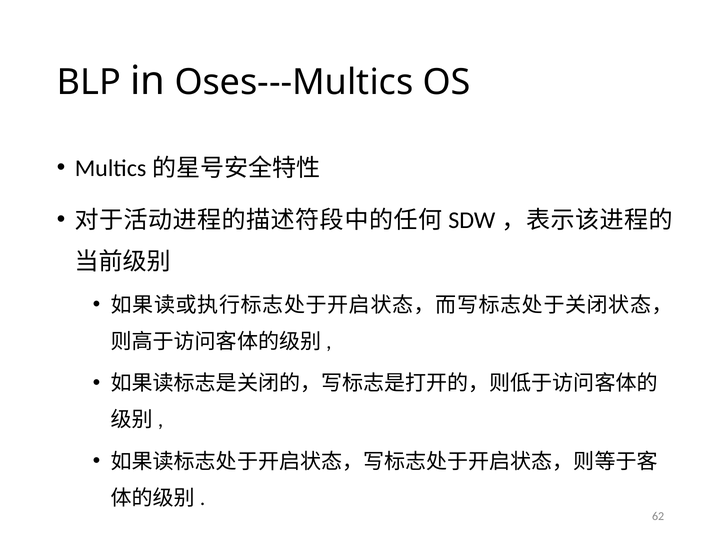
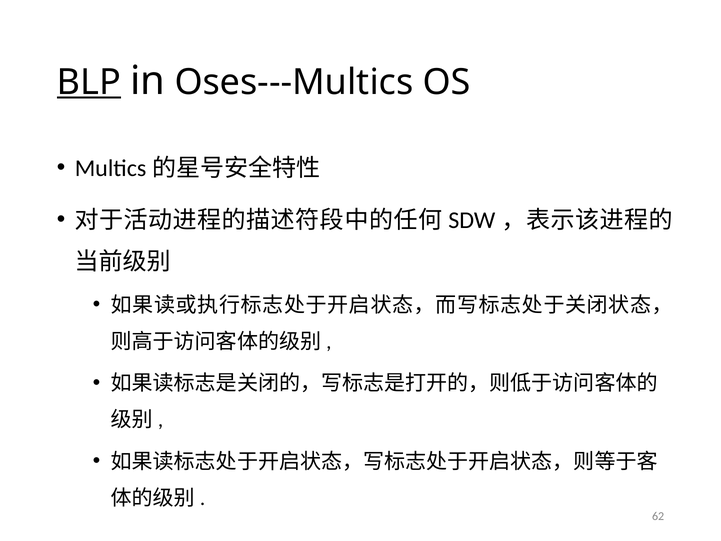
BLP underline: none -> present (89, 82)
